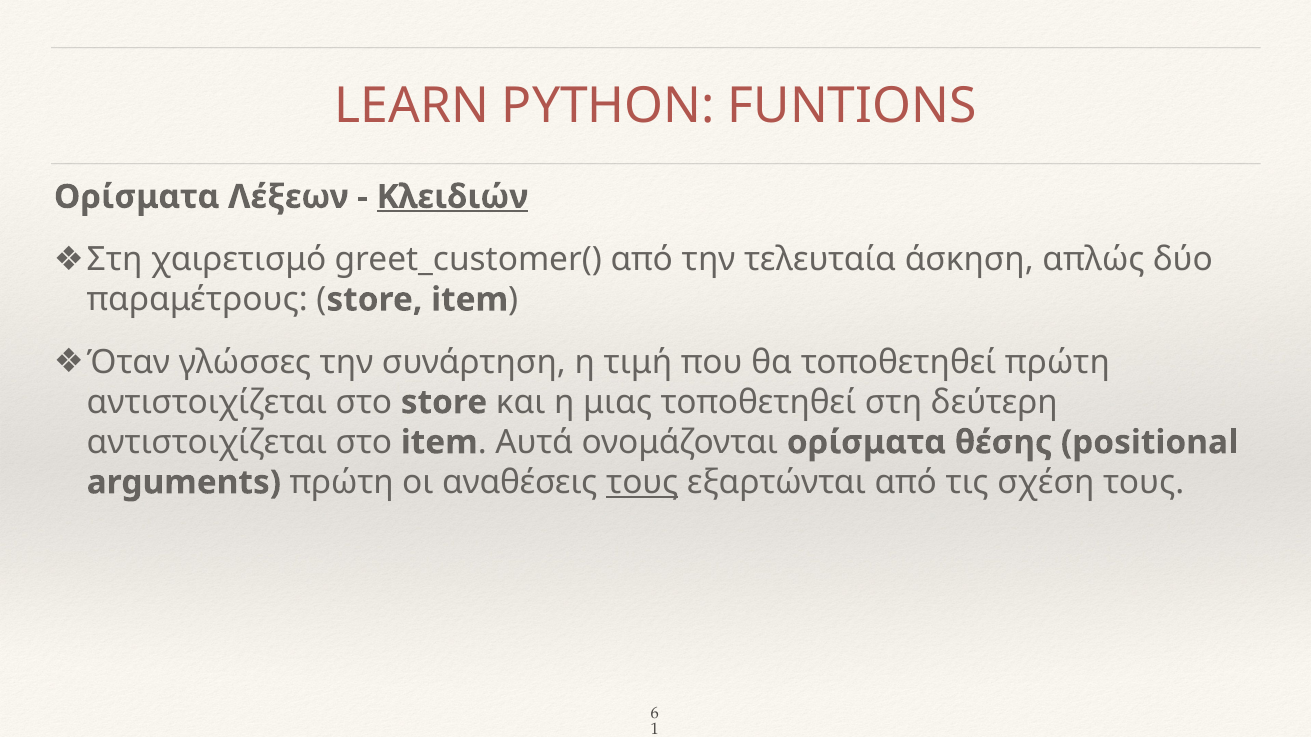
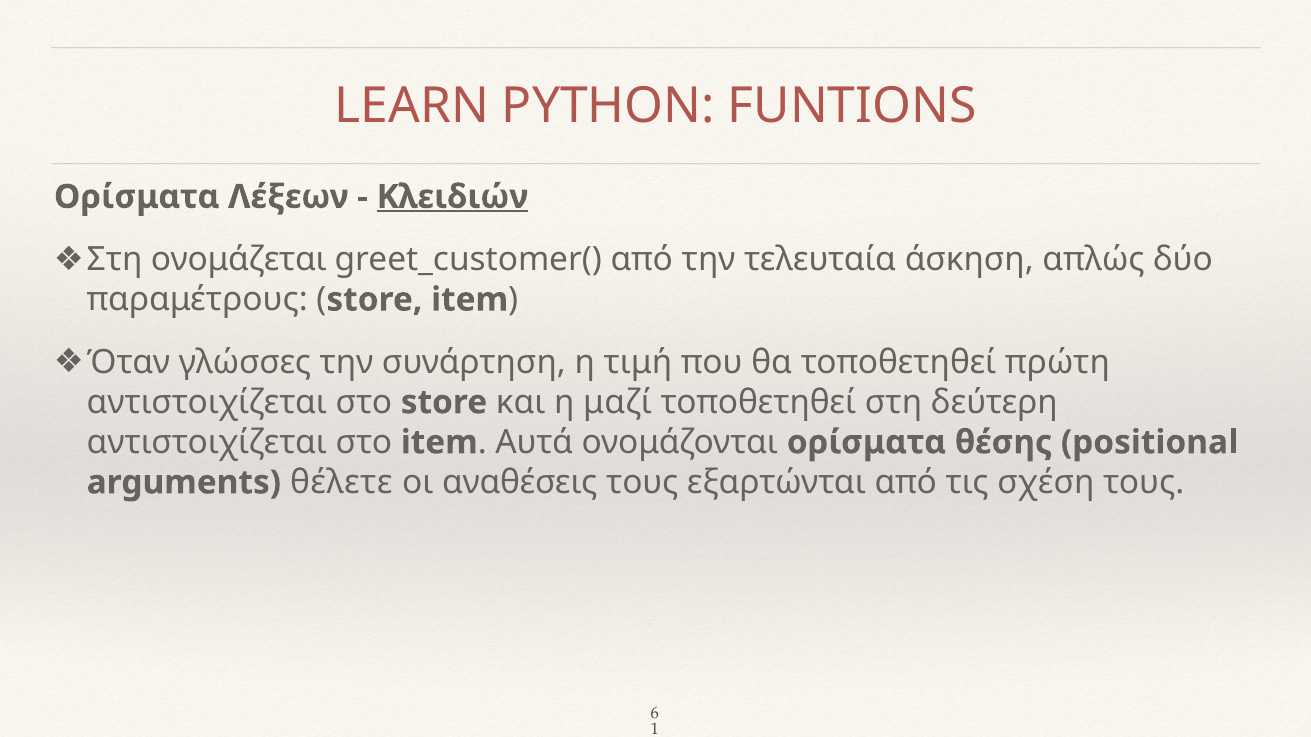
χαιρετισμό: χαιρετισμό -> ονομάζεται (239, 260)
μιας: μιας -> μαζί (618, 402)
arguments πρώτη: πρώτη -> θέλετε (341, 483)
τους underline: present -> none (642, 483)
